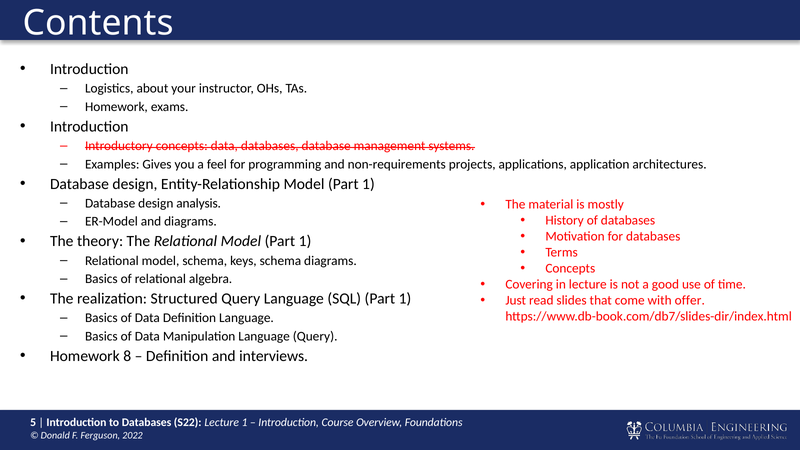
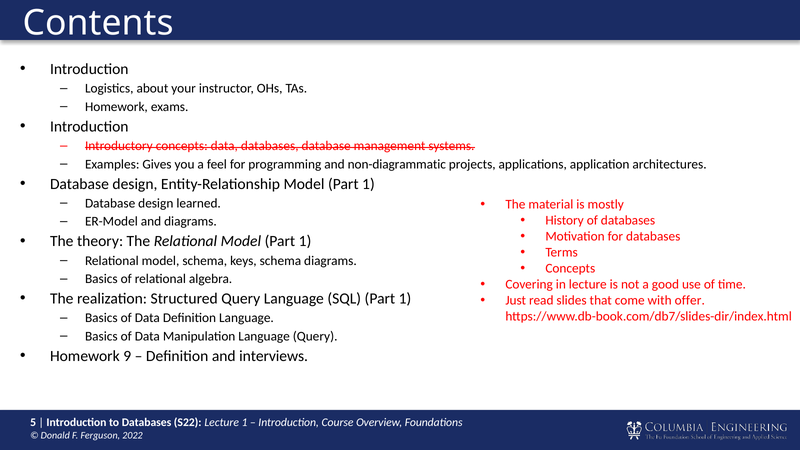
non-requirements: non-requirements -> non-diagrammatic (397, 164)
analysis: analysis -> learned (199, 203)
8: 8 -> 9 (127, 356)
